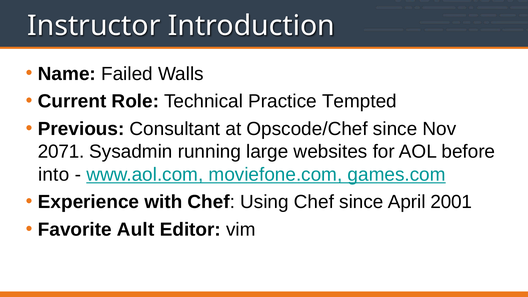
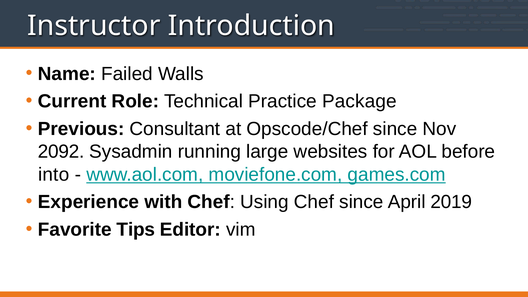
Tempted: Tempted -> Package (359, 101)
2071: 2071 -> 2092 (61, 152)
2001: 2001 -> 2019 (451, 202)
Ault: Ault -> Tips (136, 230)
